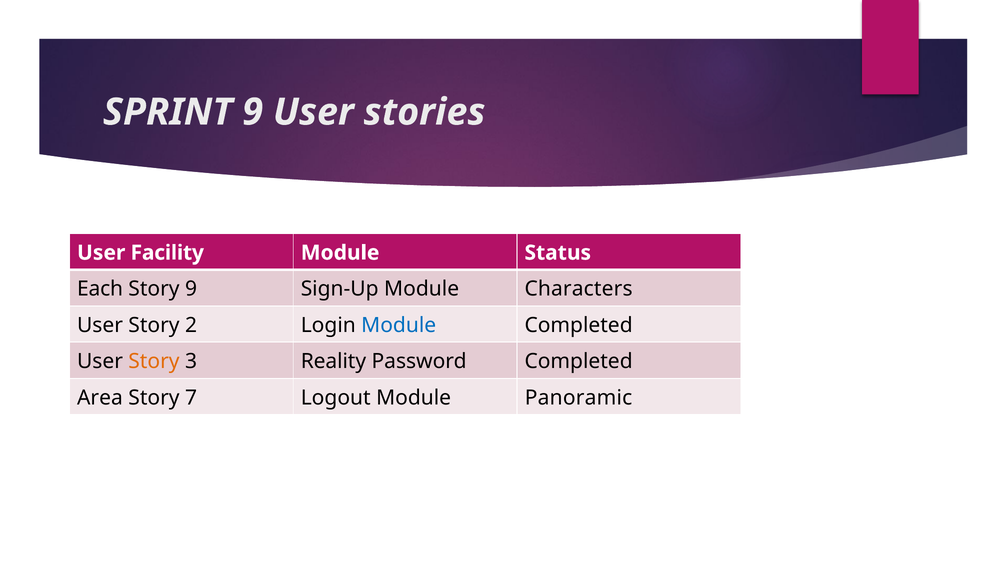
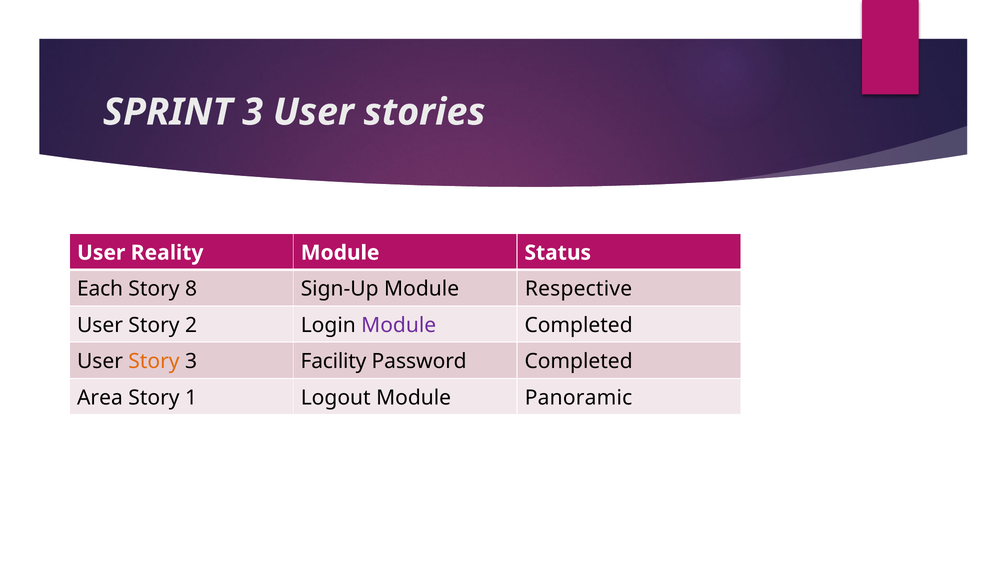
SPRINT 9: 9 -> 3 (253, 112)
Facility: Facility -> Reality (167, 253)
Story 9: 9 -> 8 (191, 289)
Characters: Characters -> Respective (579, 289)
Module colour: blue -> purple (399, 326)
Reality: Reality -> Facility (333, 362)
7: 7 -> 1 (191, 398)
